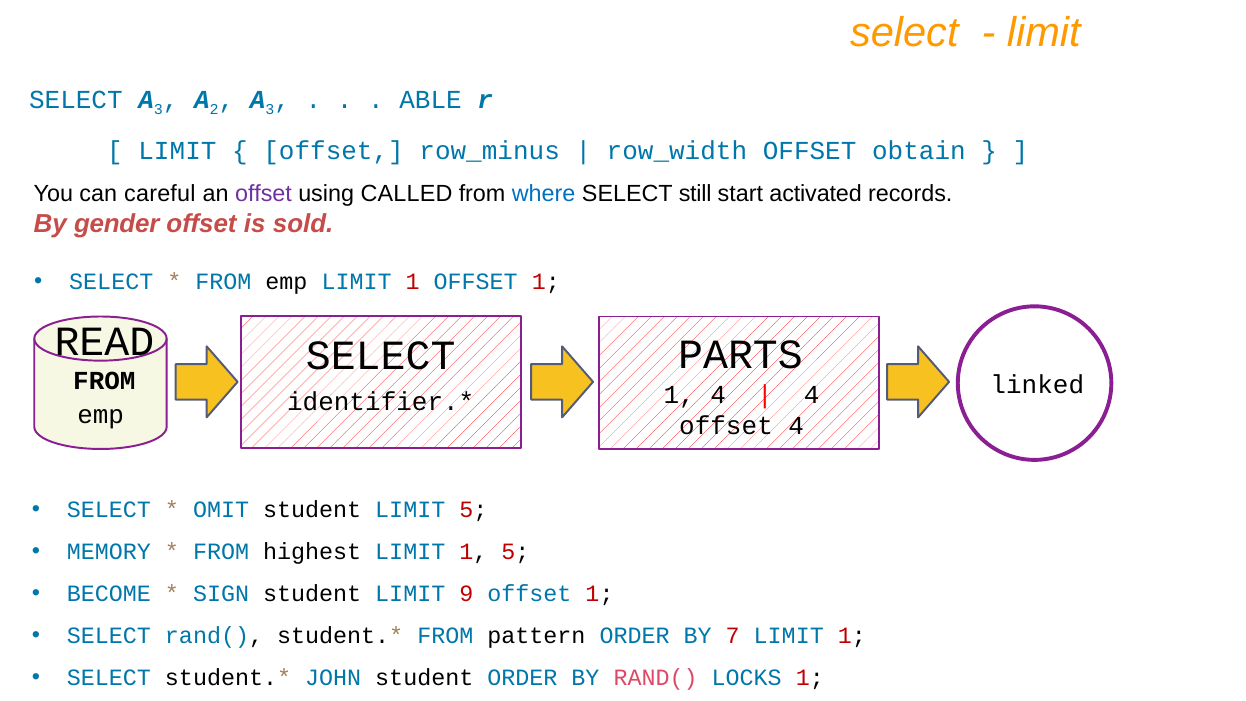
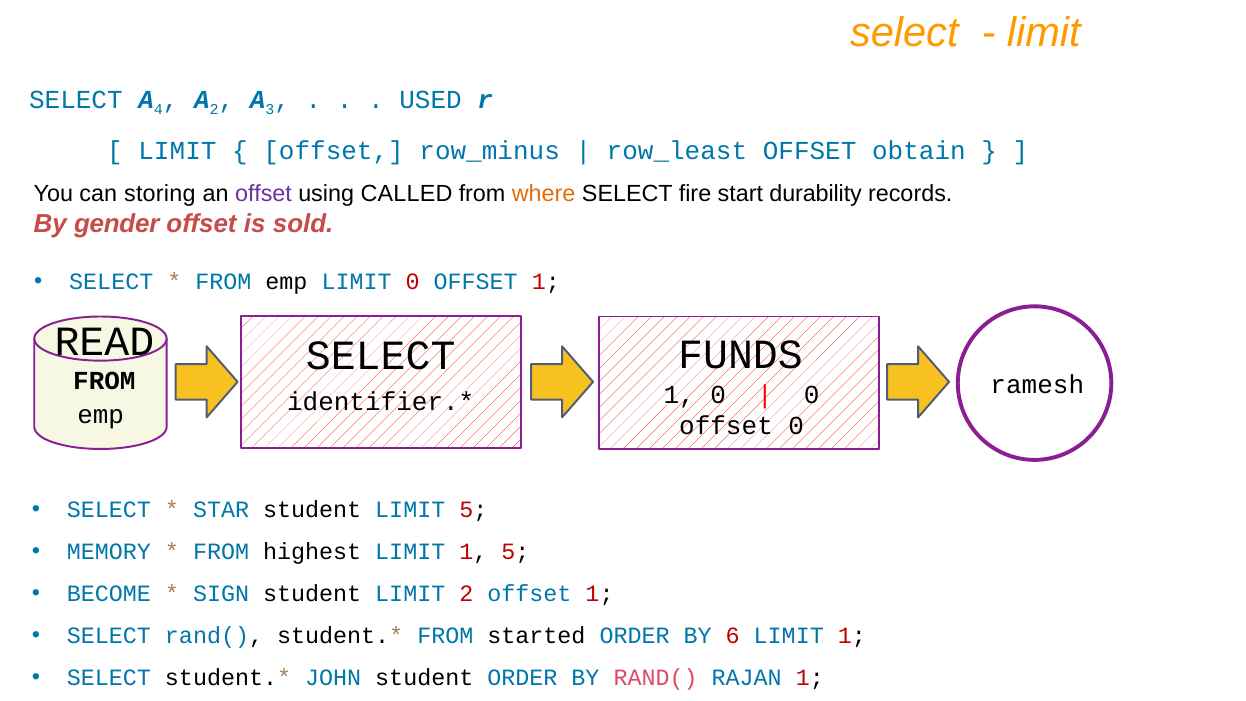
3: 3 -> 4 (158, 110)
ABLE: ABLE -> USED (431, 100)
row_width: row_width -> row_least (677, 151)
careful: careful -> storing (160, 194)
where colour: blue -> orange (544, 194)
still: still -> fire (695, 194)
activated: activated -> durability (816, 194)
emp LIMIT 1: 1 -> 0 (413, 282)
PARTS: PARTS -> FUNDS (740, 354)
linked: linked -> ramesh (1037, 385)
1 4: 4 -> 0 (718, 395)
4: 4 -> 0 (812, 395)
offset 4: 4 -> 0 (796, 426)
OMIT: OMIT -> STAR (221, 510)
LIMIT 9: 9 -> 2 (466, 594)
pattern: pattern -> started (536, 636)
7: 7 -> 6 (733, 636)
LOCKS: LOCKS -> RAJAN (747, 678)
